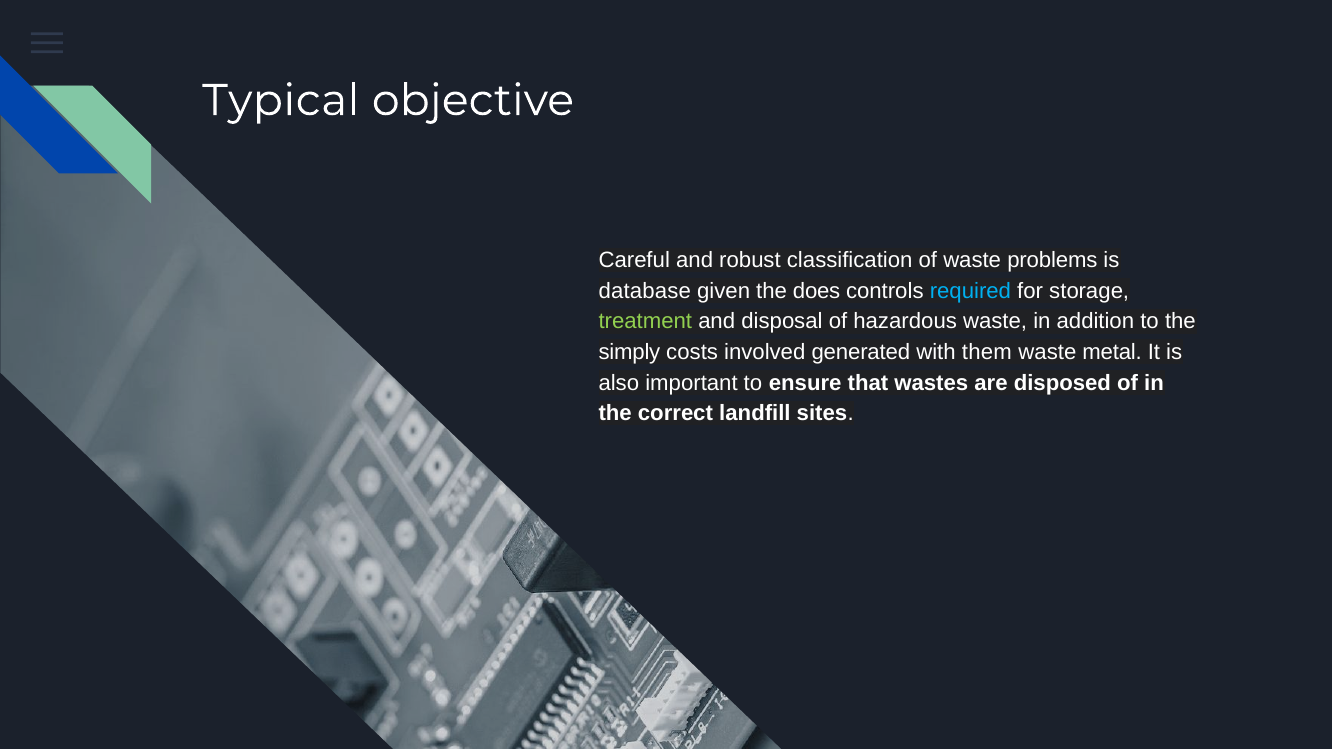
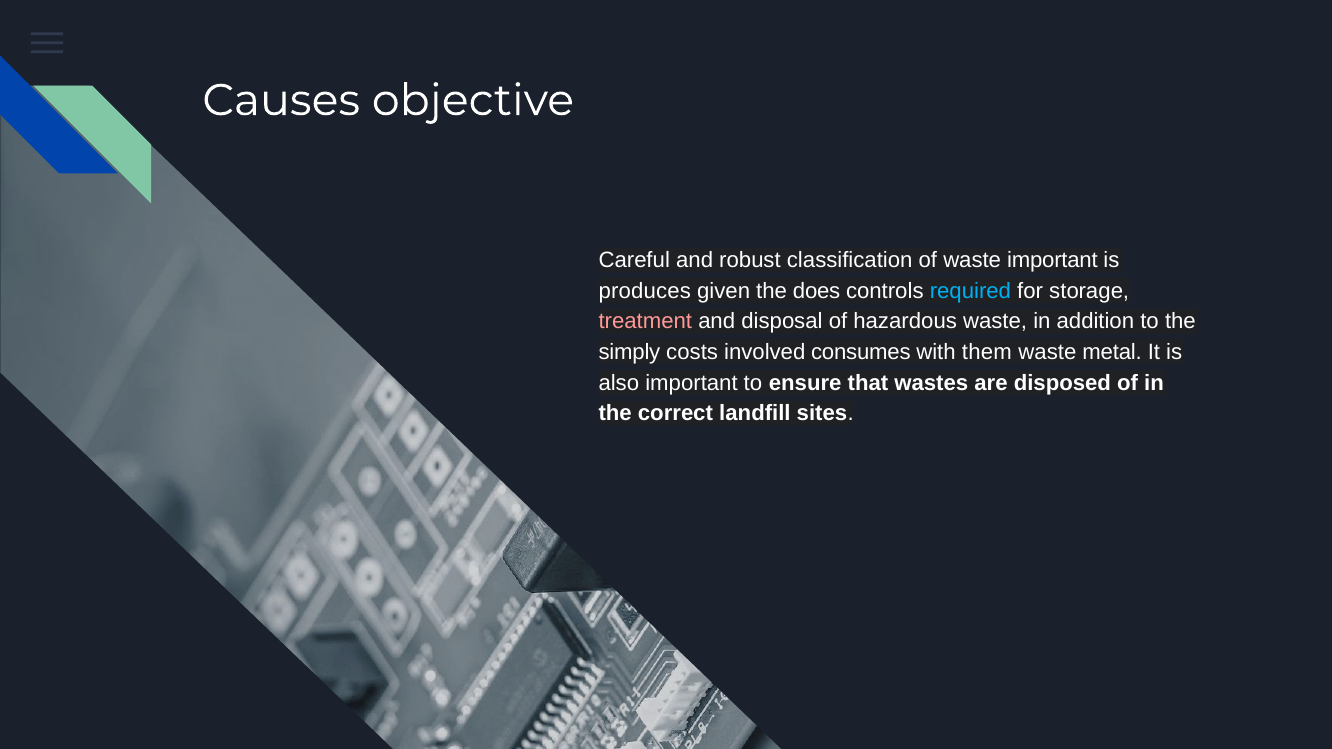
Typical: Typical -> Causes (281, 100)
waste problems: problems -> important (1052, 260)
database: database -> produces (645, 291)
treatment colour: light green -> pink (645, 322)
generated: generated -> consumes (861, 352)
